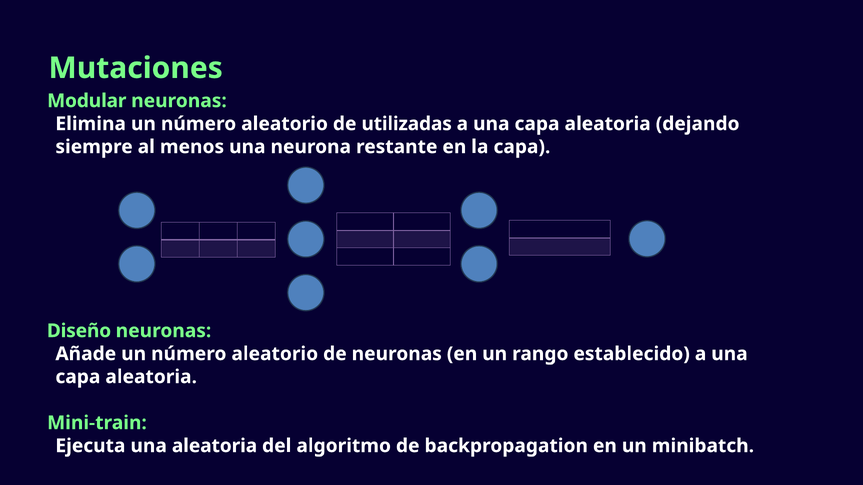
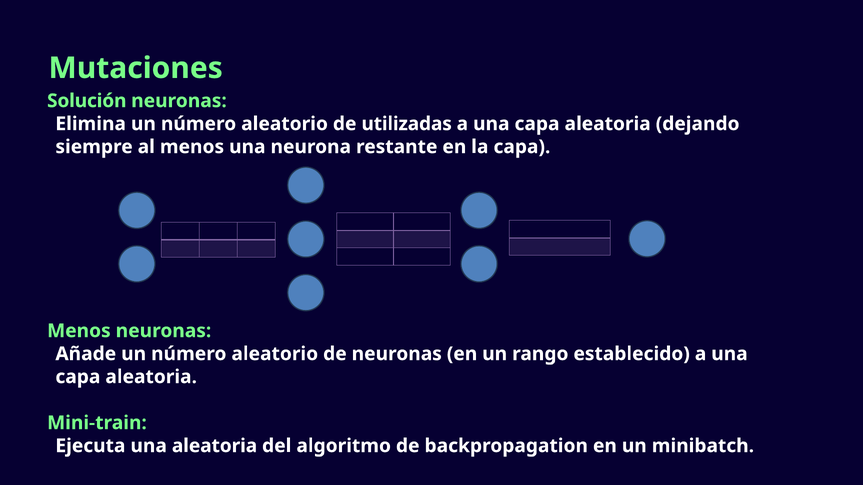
Modular: Modular -> Solución (87, 101)
Diseño: Diseño -> Menos (79, 331)
